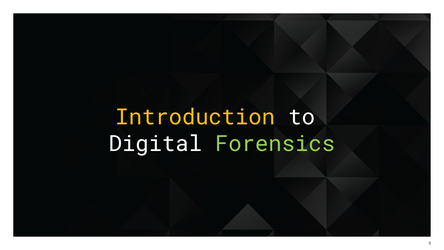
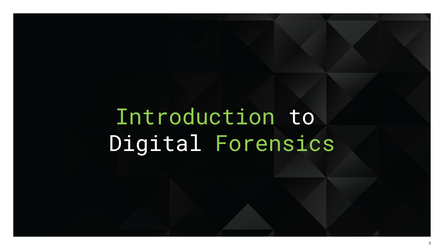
Introduction colour: yellow -> light green (195, 117)
